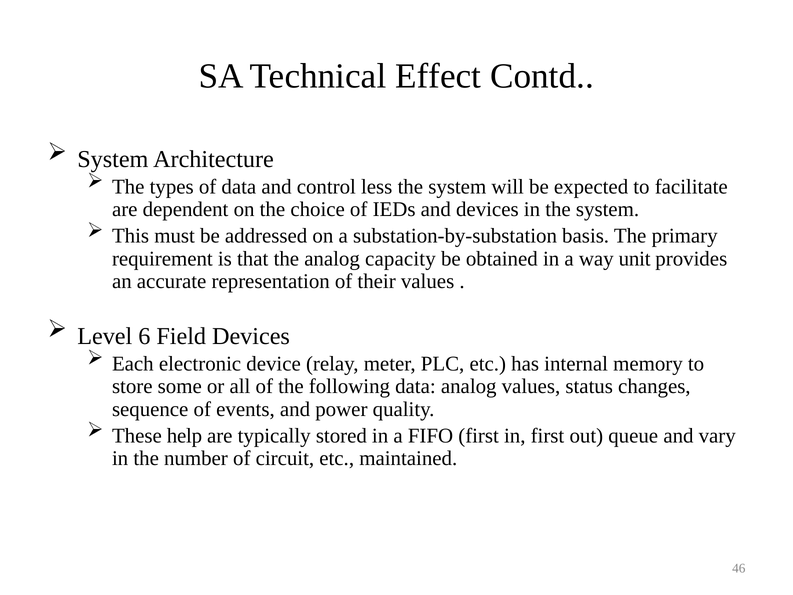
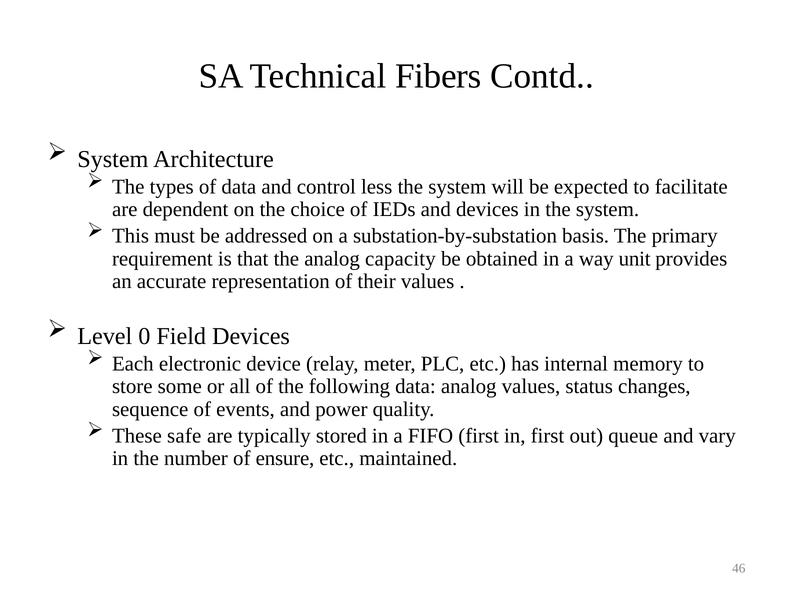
Effect: Effect -> Fibers (438, 76)
6: 6 -> 0 (144, 336)
help: help -> safe (184, 435)
circuit: circuit -> ensure (285, 458)
